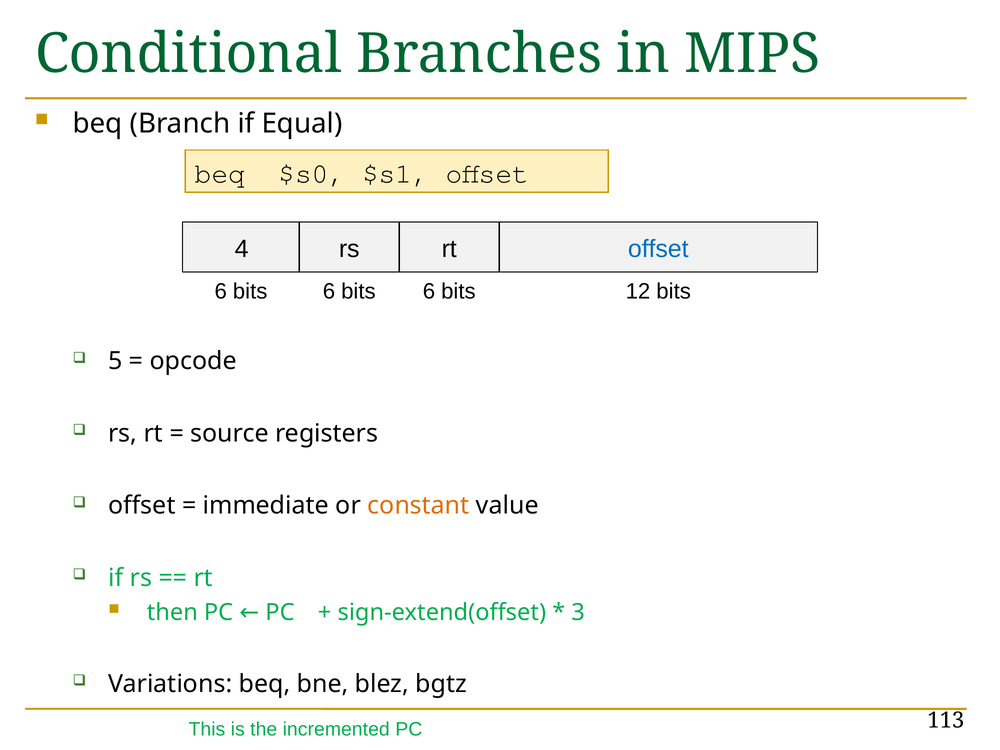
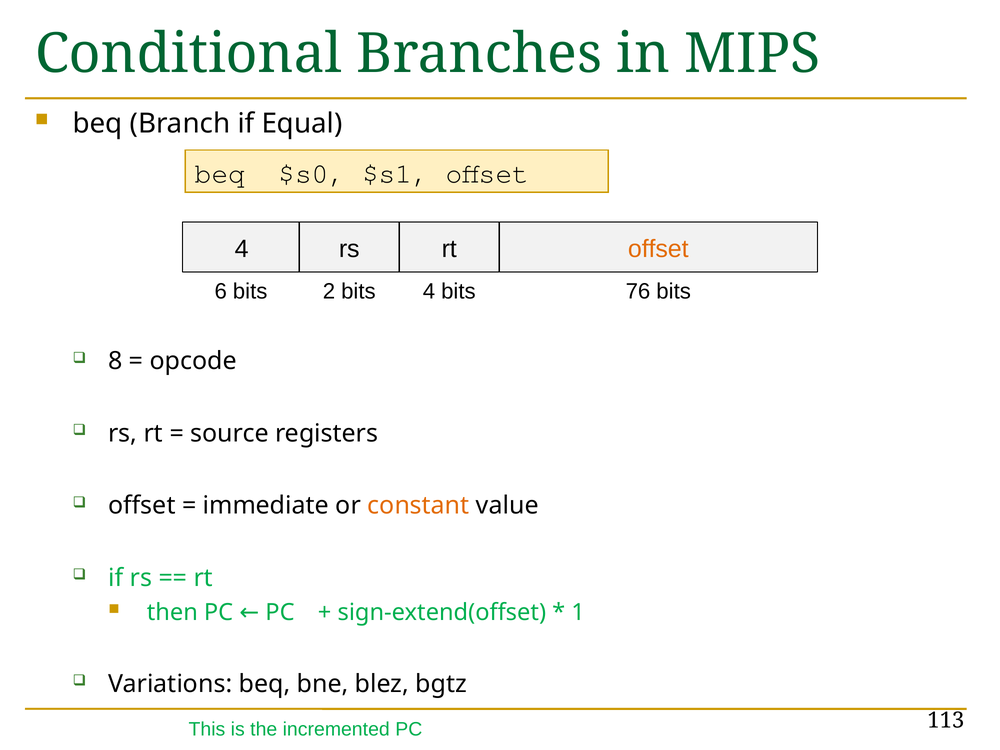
offset colour: blue -> orange (658, 249)
6: 6 -> 2 (329, 291)
6: 6 -> 4 (429, 291)
12: 12 -> 76 (638, 291)
5: 5 -> 8 (115, 361)
3: 3 -> 1 (578, 612)
